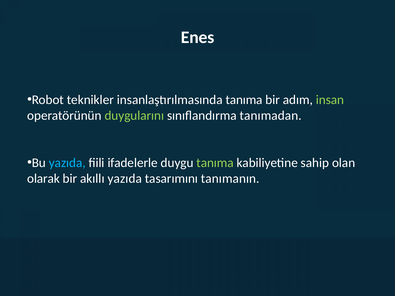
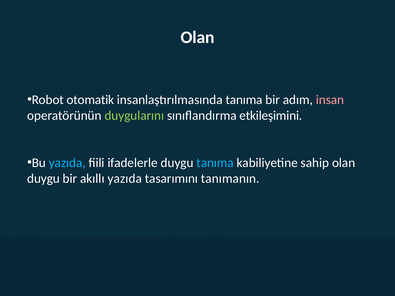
Enes: Enes -> Olan (198, 37)
teknikler: teknikler -> otomatik (90, 100)
insan colour: light green -> pink (330, 100)
tanımadan: tanımadan -> etkileşimini (271, 116)
tanıma colour: light green -> light blue (215, 163)
olarak: olarak -> duygu (44, 179)
